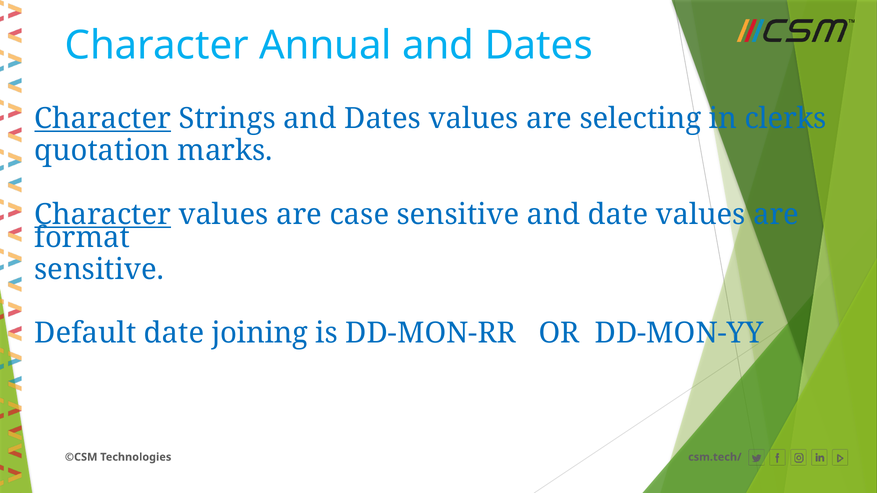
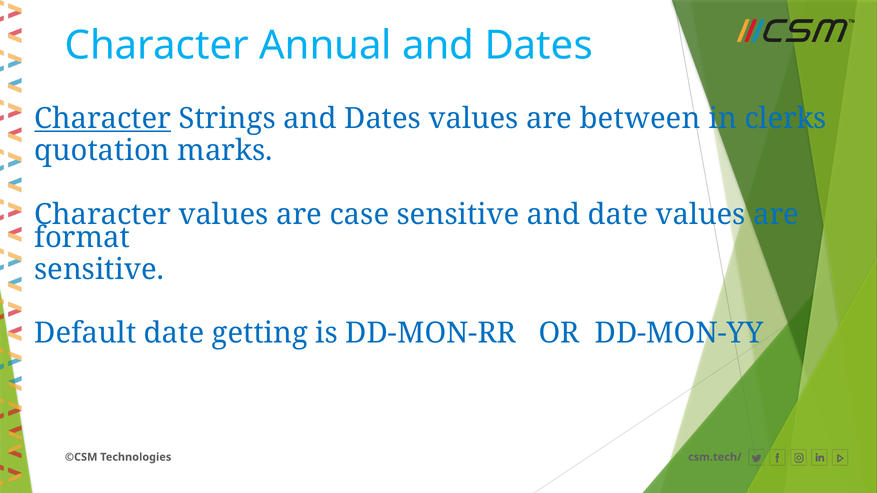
selecting: selecting -> between (640, 119)
Character underline: present -> none (103, 215)
joining: joining -> getting (260, 333)
